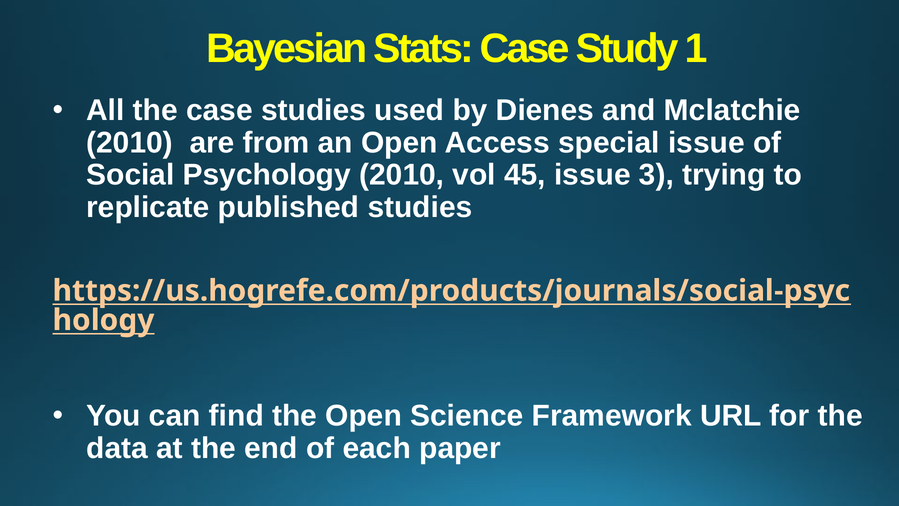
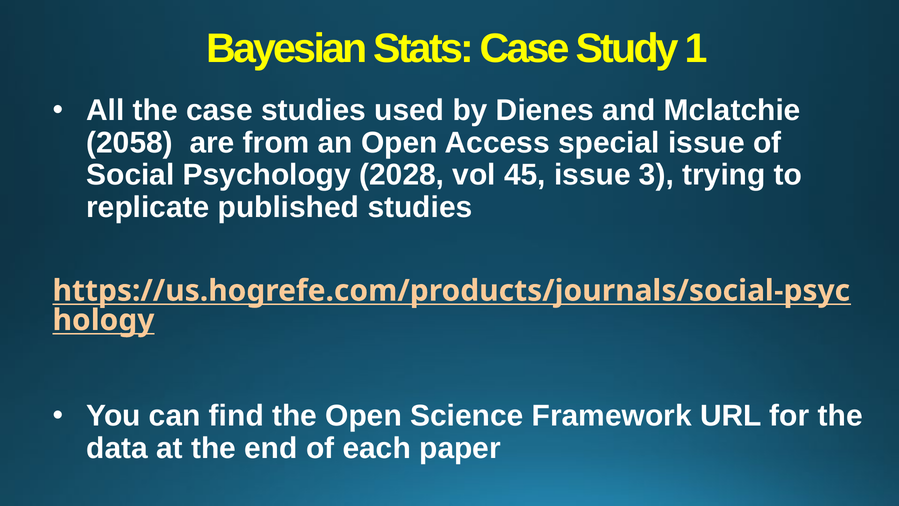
2010: 2010 -> 2058 (130, 143)
Psychology 2010: 2010 -> 2028 (402, 175)
